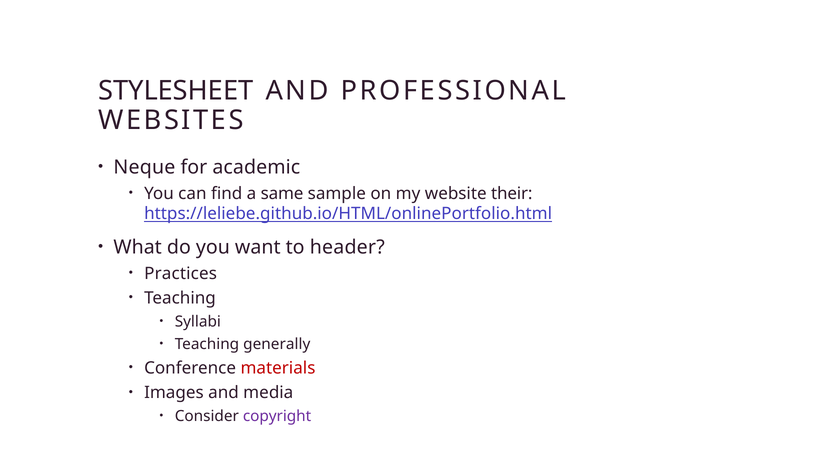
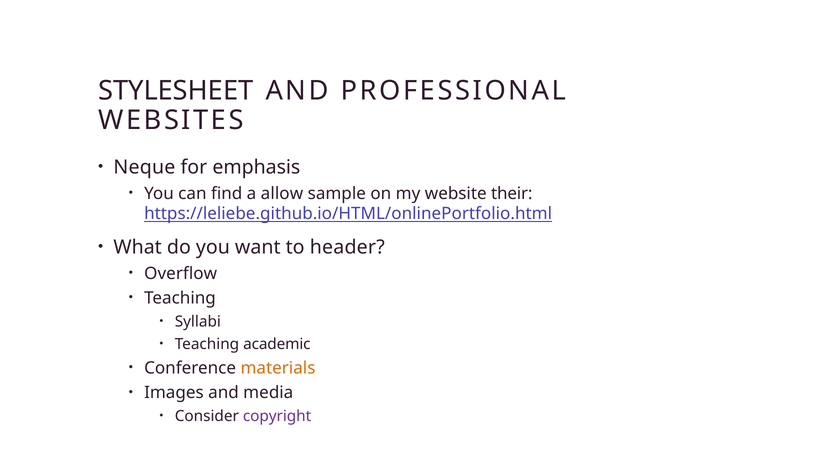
academic: academic -> emphasis (256, 167)
same: same -> allow (282, 193)
Practices: Practices -> Overflow (181, 274)
generally: generally -> academic (277, 344)
materials colour: red -> orange (278, 368)
